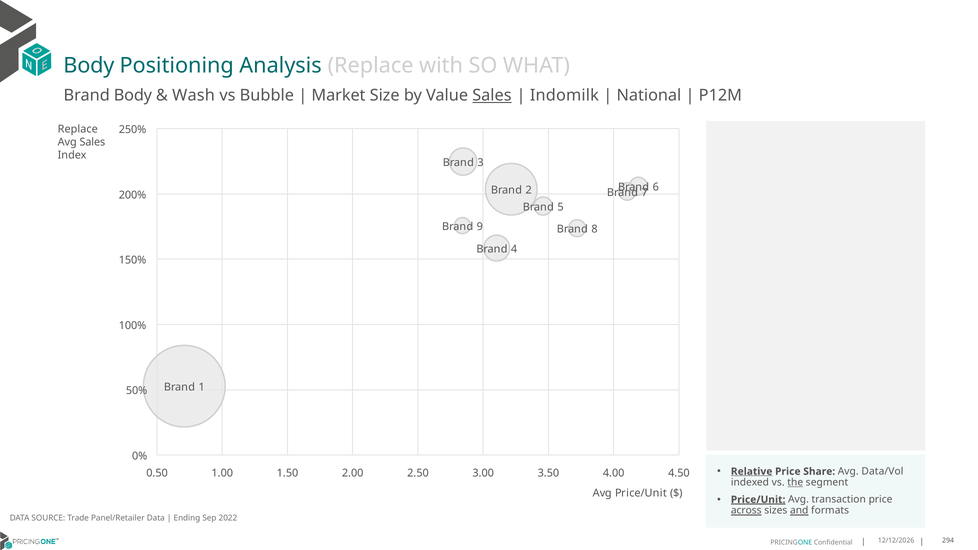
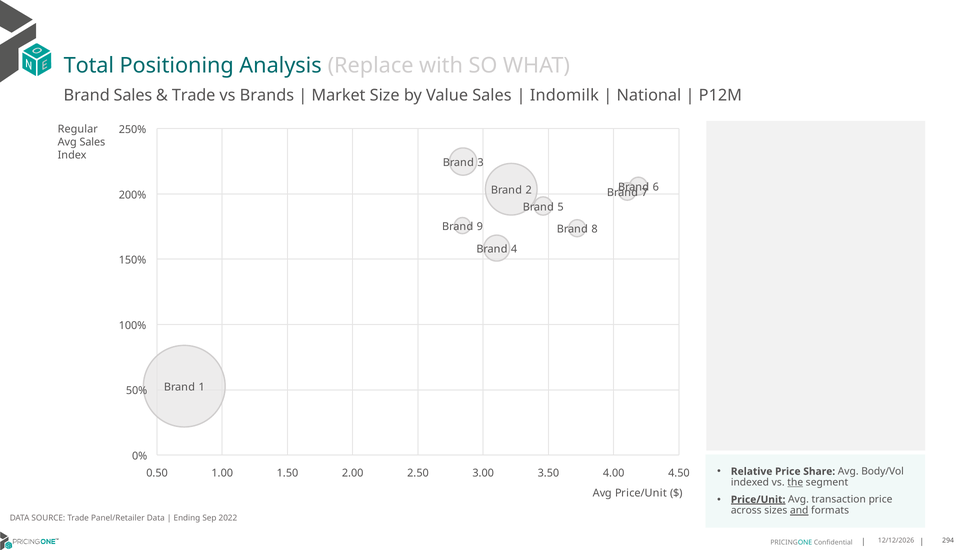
Body: Body -> Total (89, 66)
Brand Body: Body -> Sales (133, 95)
Wash: Wash -> Trade (194, 95)
Bubble: Bubble -> Brands (267, 95)
Sales underline: present -> none (492, 95)
Replace: Replace -> Regular (78, 129)
Relative underline: present -> none (752, 472)
Data/Vol: Data/Vol -> Body/Vol (883, 472)
across underline: present -> none (746, 511)
